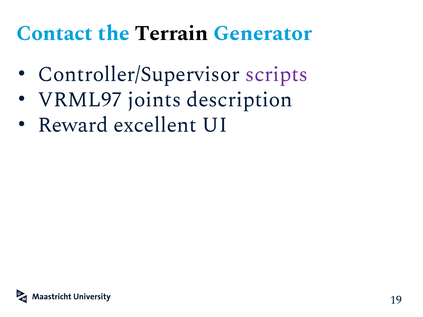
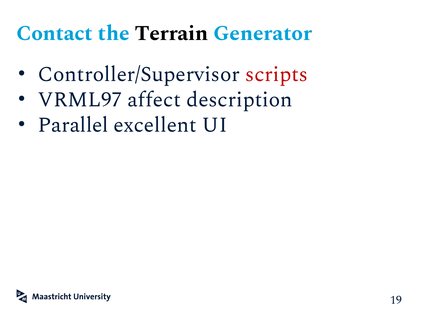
scripts colour: purple -> red (277, 74)
joints: joints -> affect (154, 100)
Reward: Reward -> Parallel (73, 125)
